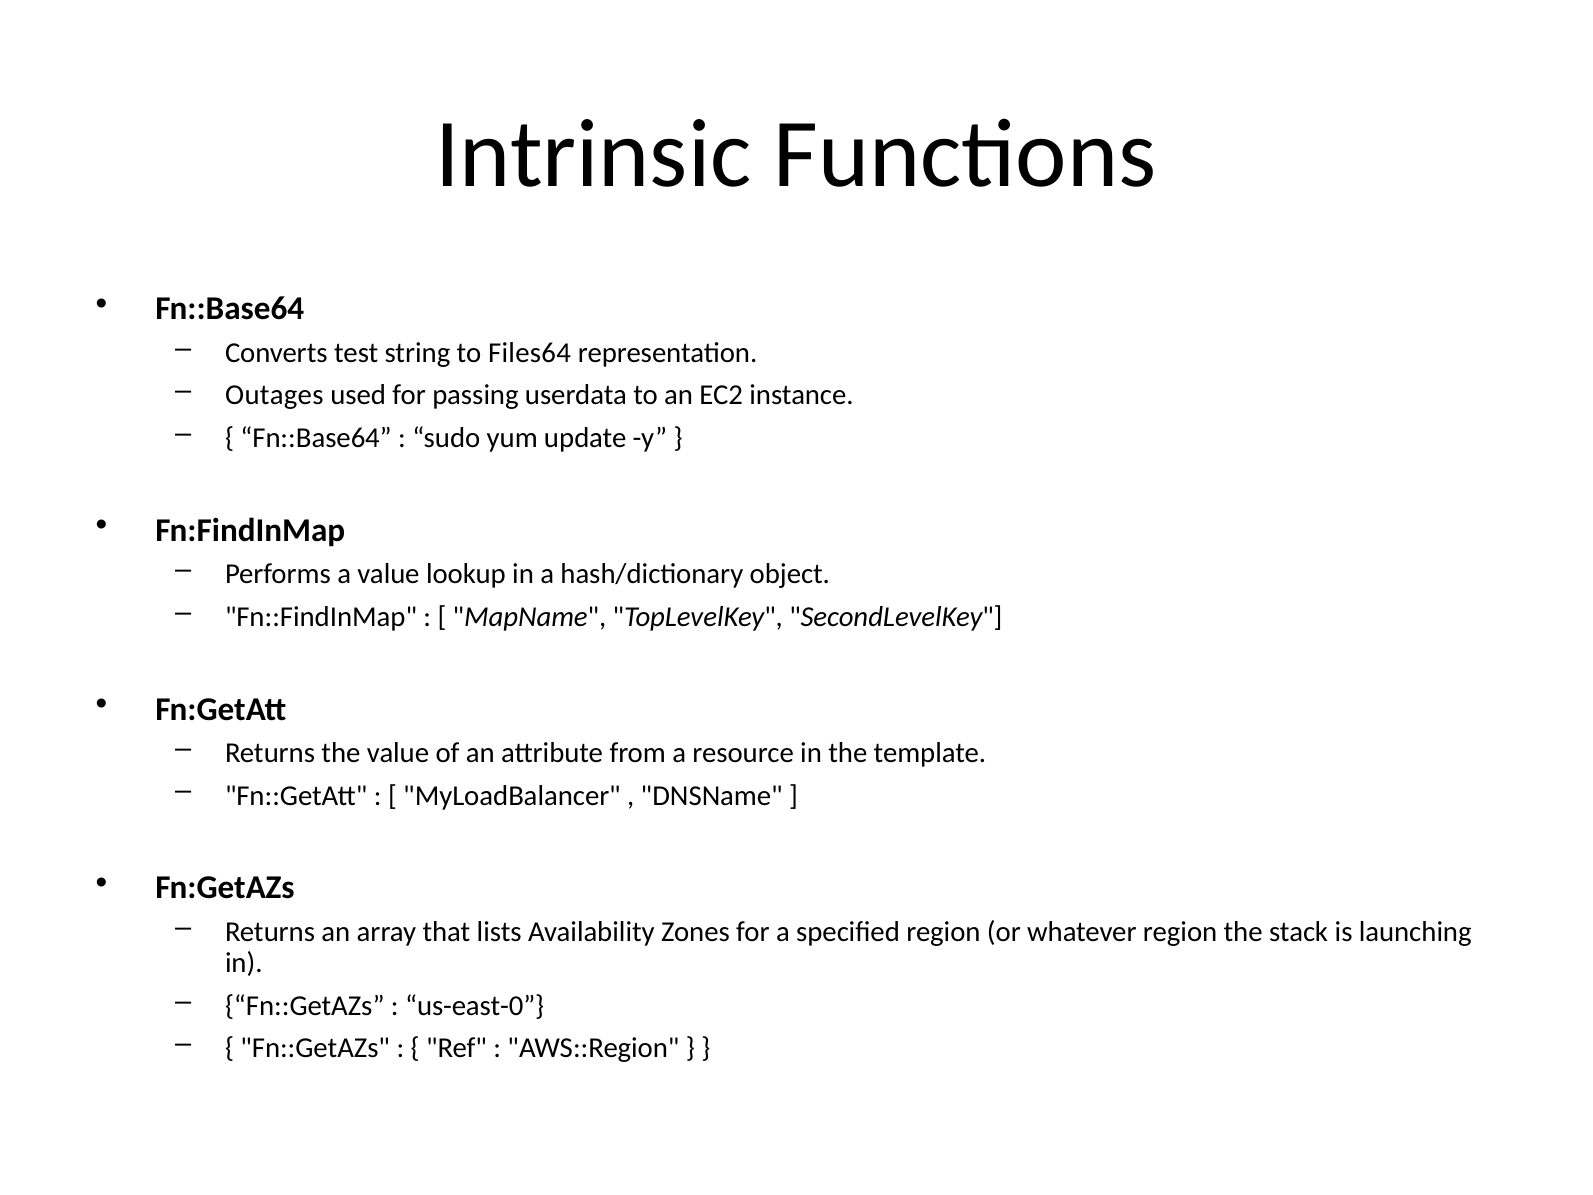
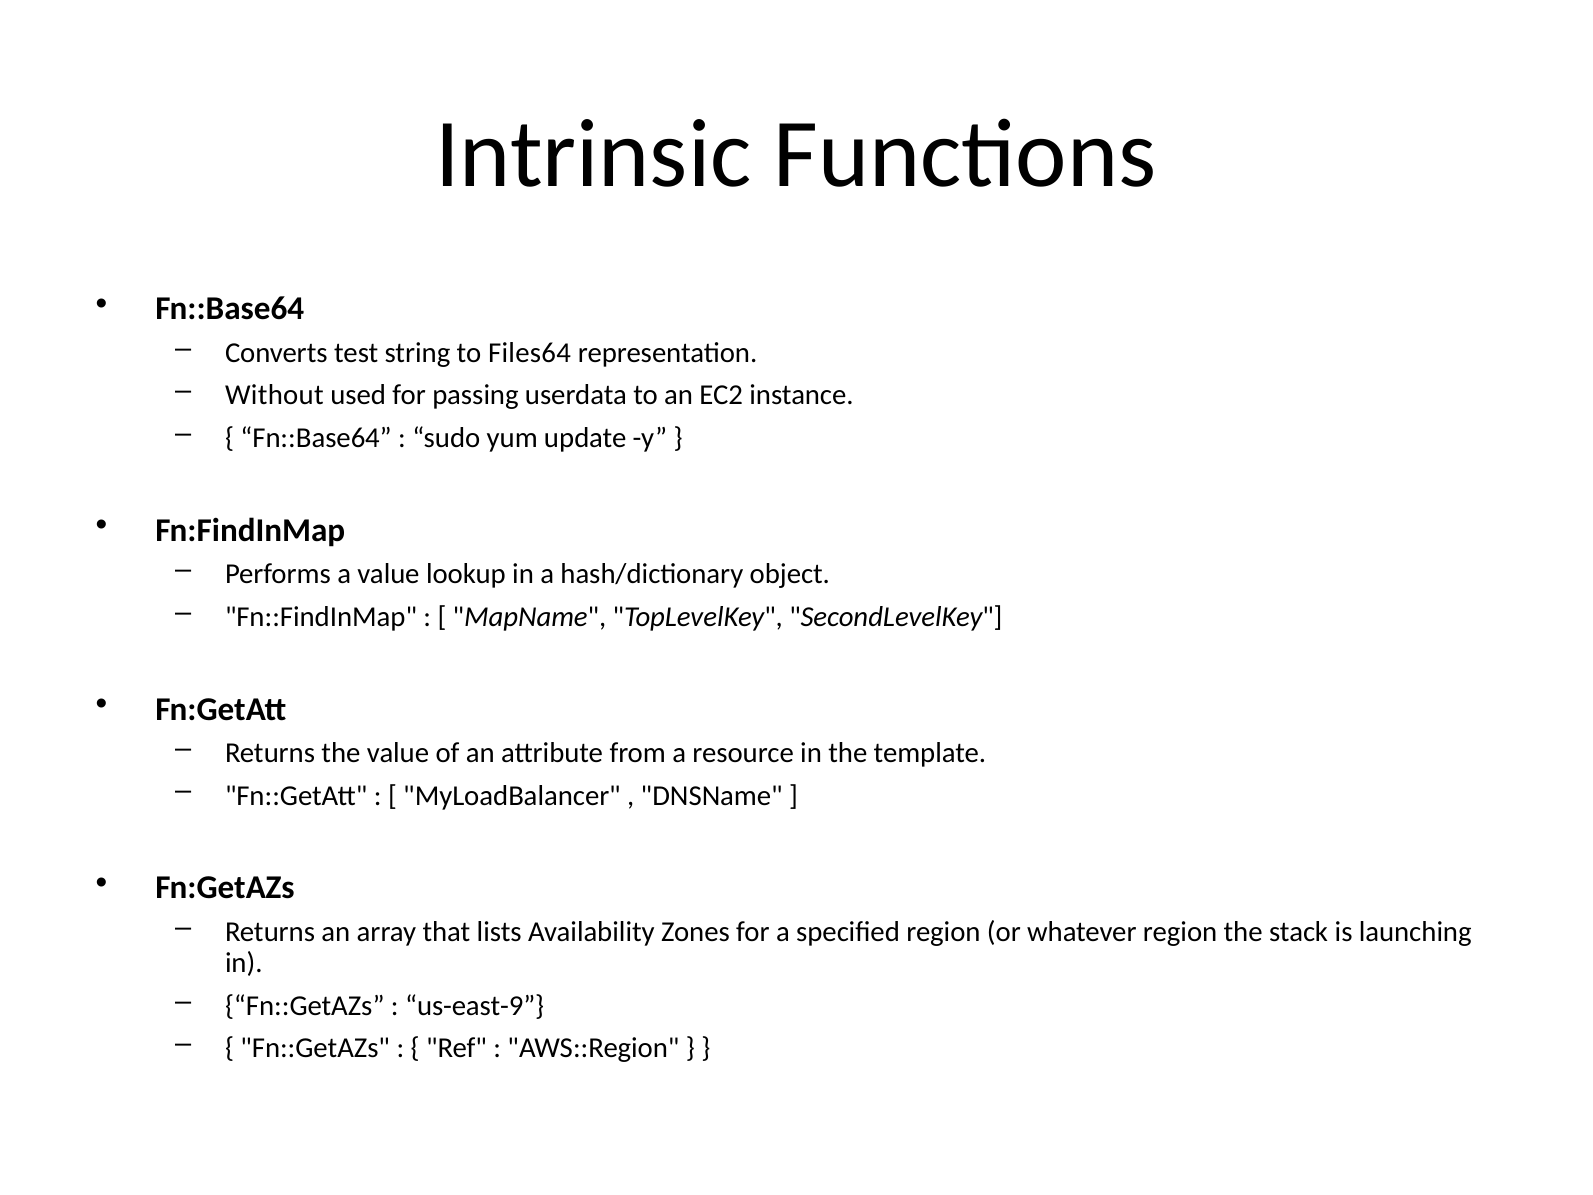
Outages: Outages -> Without (274, 395)
us-east-0: us-east-0 -> us-east-9 (475, 1005)
